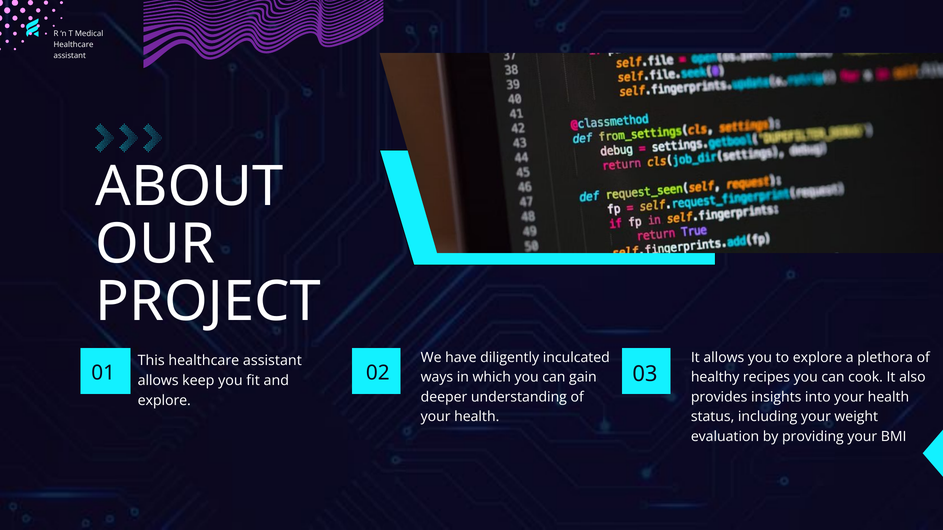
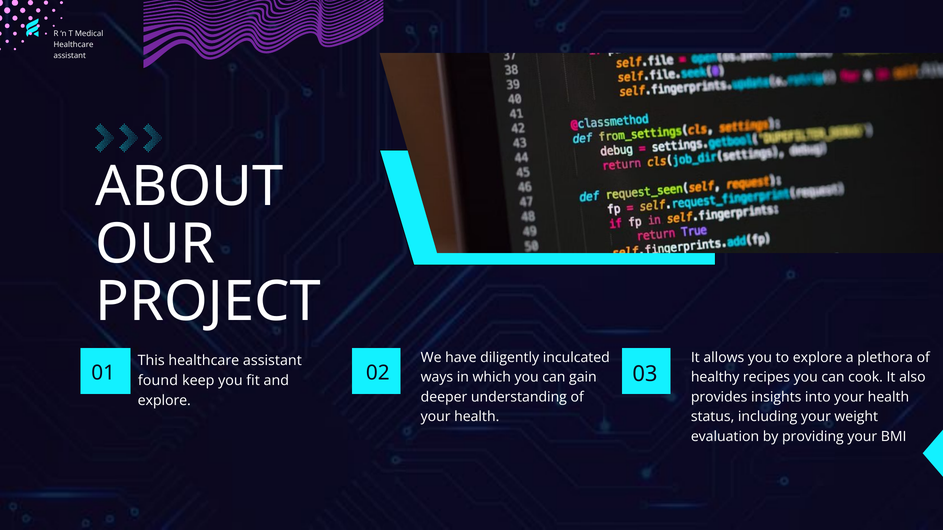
allows: allows -> found (158, 381)
